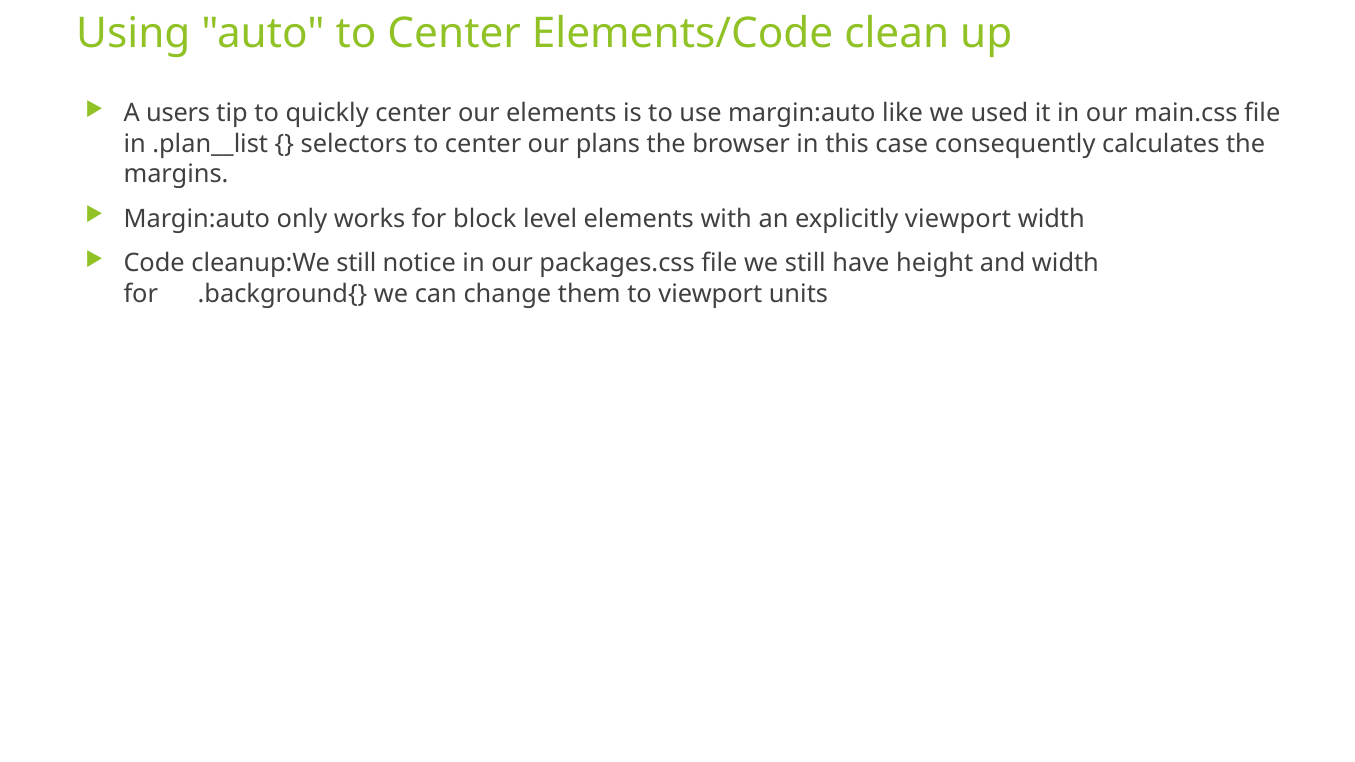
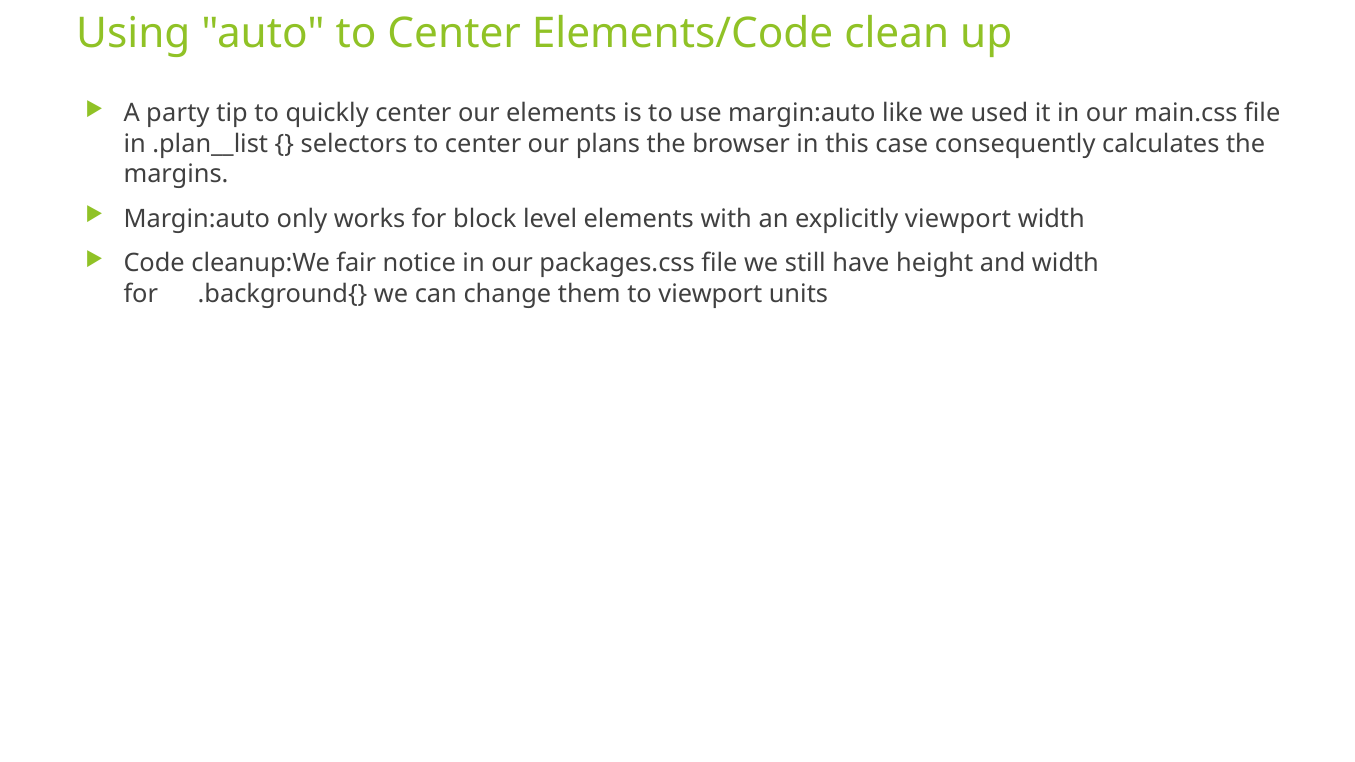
users: users -> party (178, 113)
cleanup:We still: still -> fair (356, 264)
